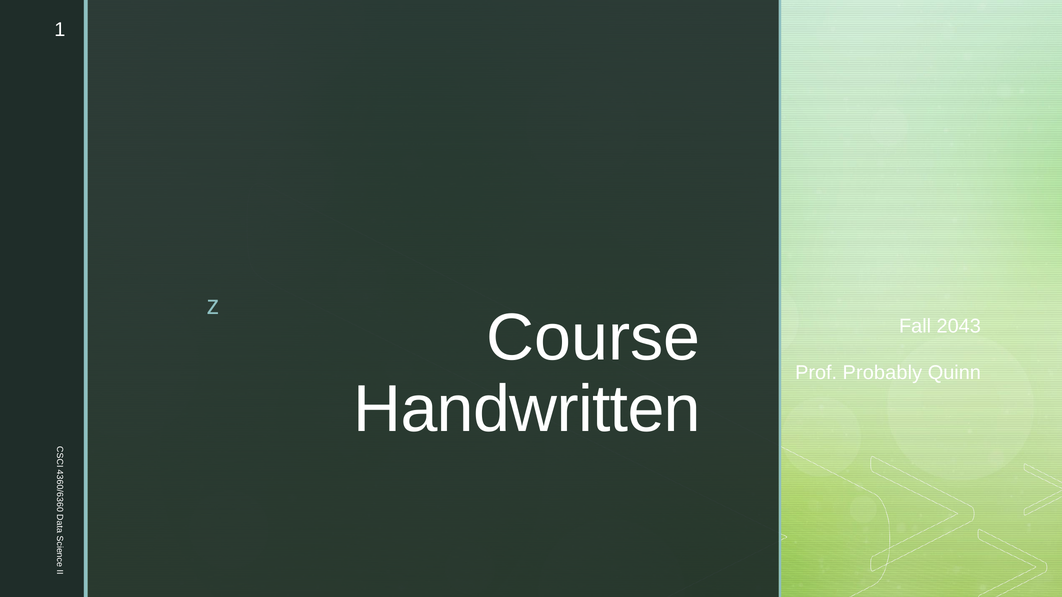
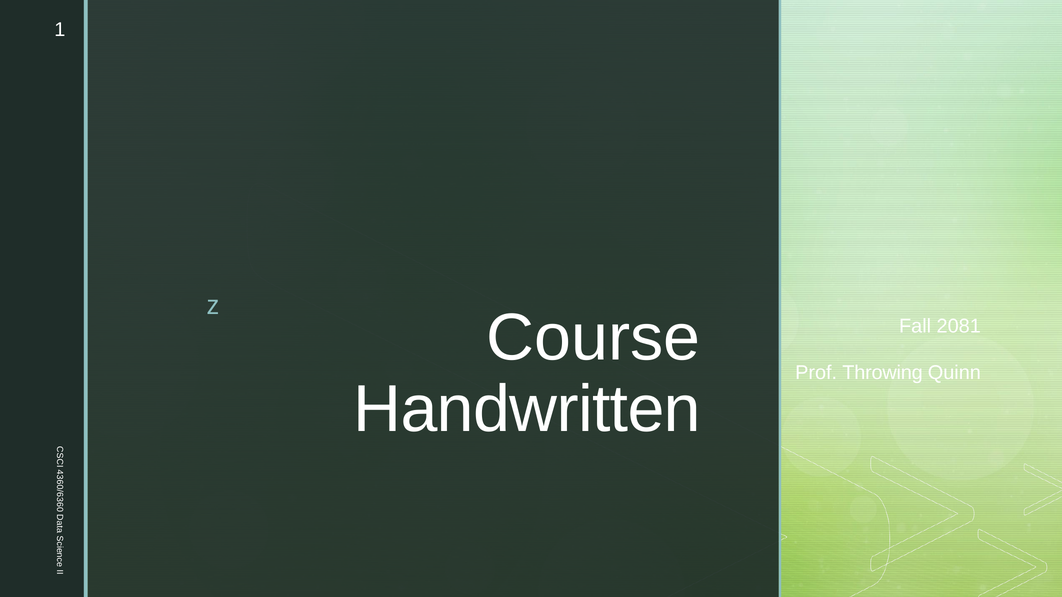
2043: 2043 -> 2081 (959, 327)
Probably: Probably -> Throwing (883, 373)
